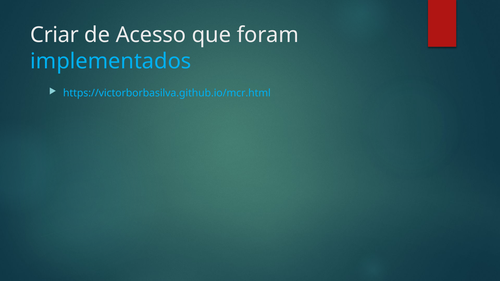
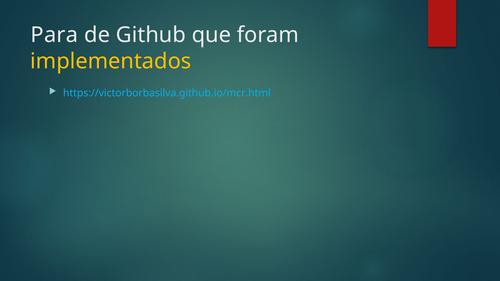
Criar: Criar -> Para (54, 35)
Acesso: Acesso -> Github (151, 35)
implementados colour: light blue -> yellow (111, 61)
